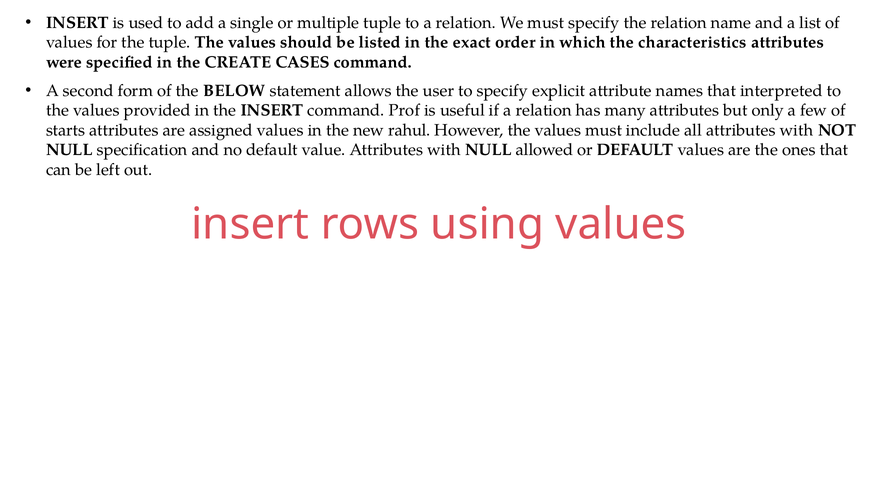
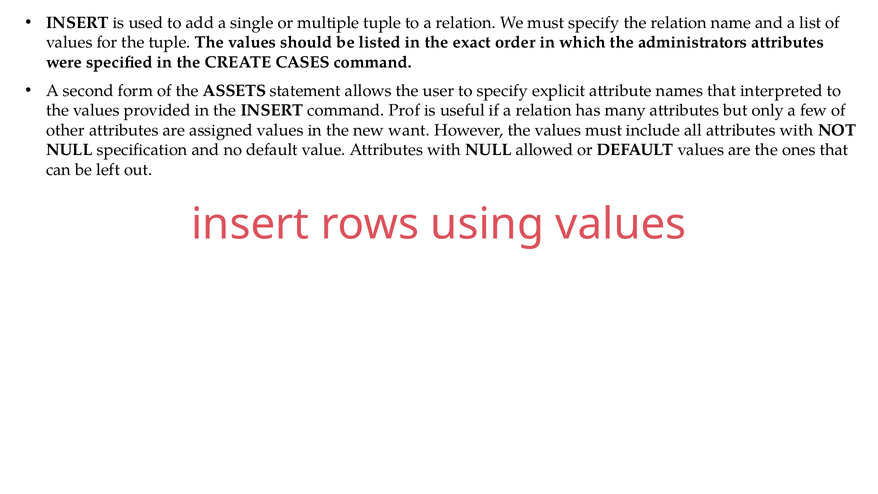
characteristics: characteristics -> administrators (693, 42)
BELOW: BELOW -> ASSETS (235, 91)
starts: starts -> other (65, 130)
rahul: rahul -> want (409, 130)
